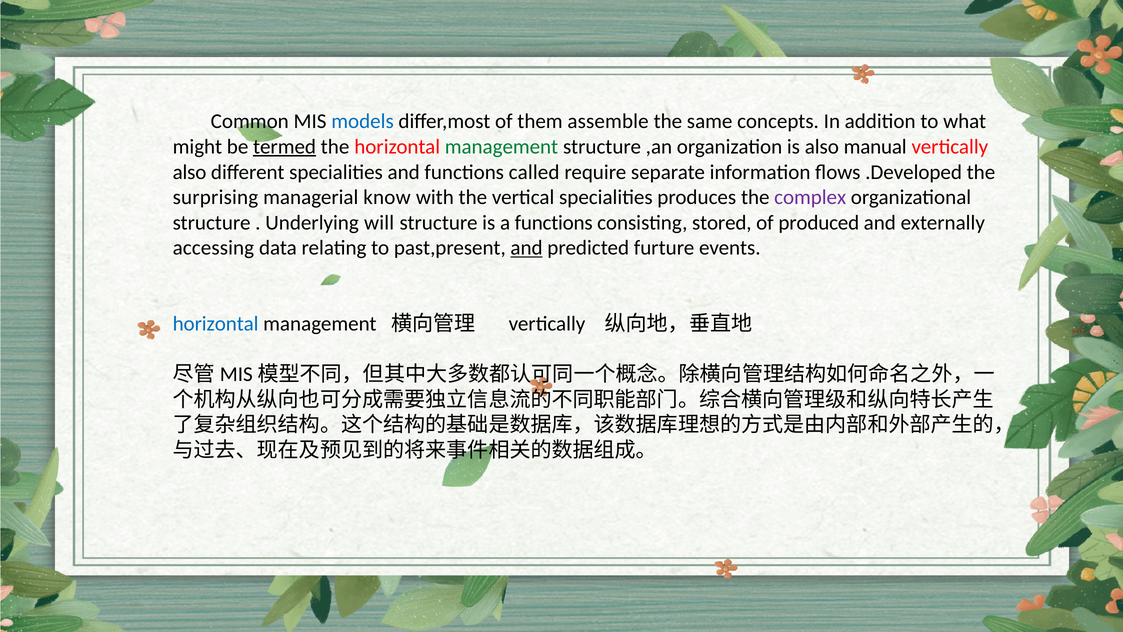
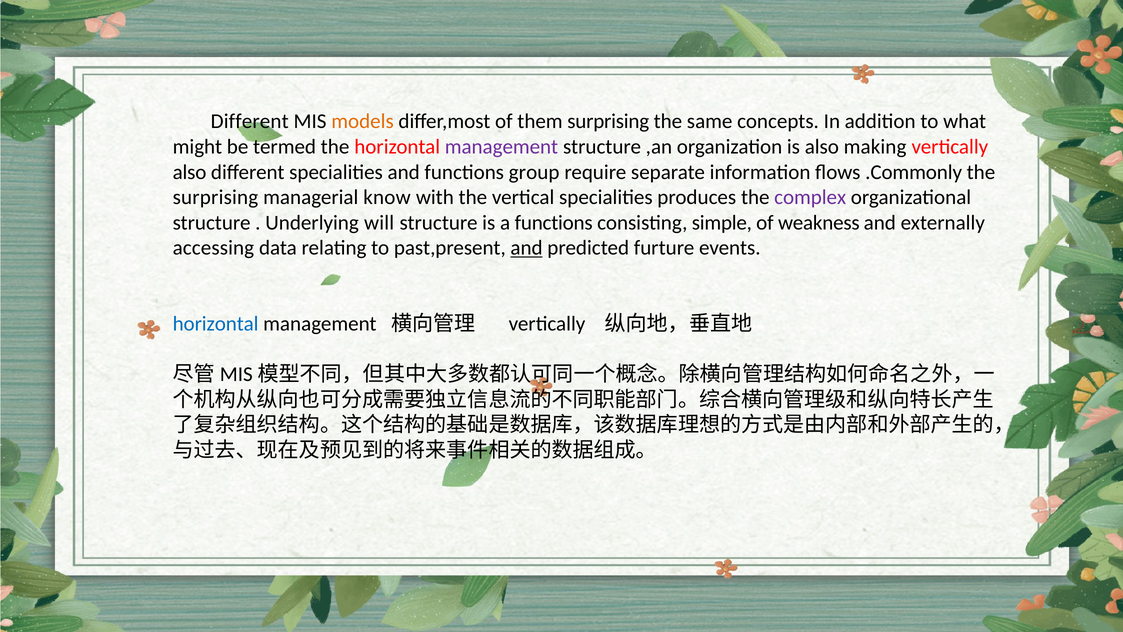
Common: Common -> Different (250, 121)
models colour: blue -> orange (363, 121)
them assemble: assemble -> surprising (608, 121)
termed underline: present -> none (285, 147)
management colour: green -> purple (501, 147)
manual: manual -> making (875, 147)
called: called -> group (534, 172)
.Developed: .Developed -> .Commonly (914, 172)
stored: stored -> simple (722, 223)
produced: produced -> weakness (819, 223)
